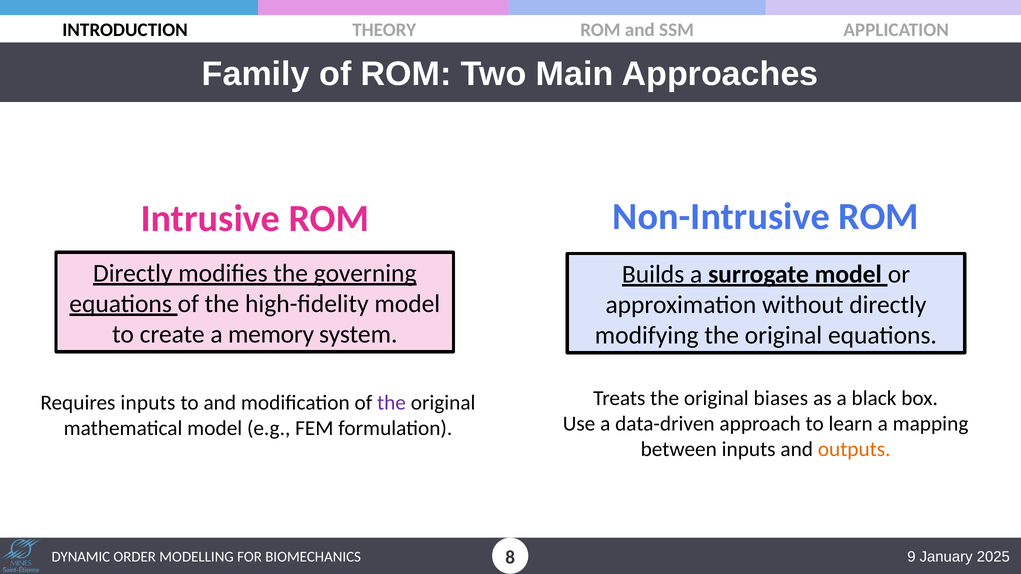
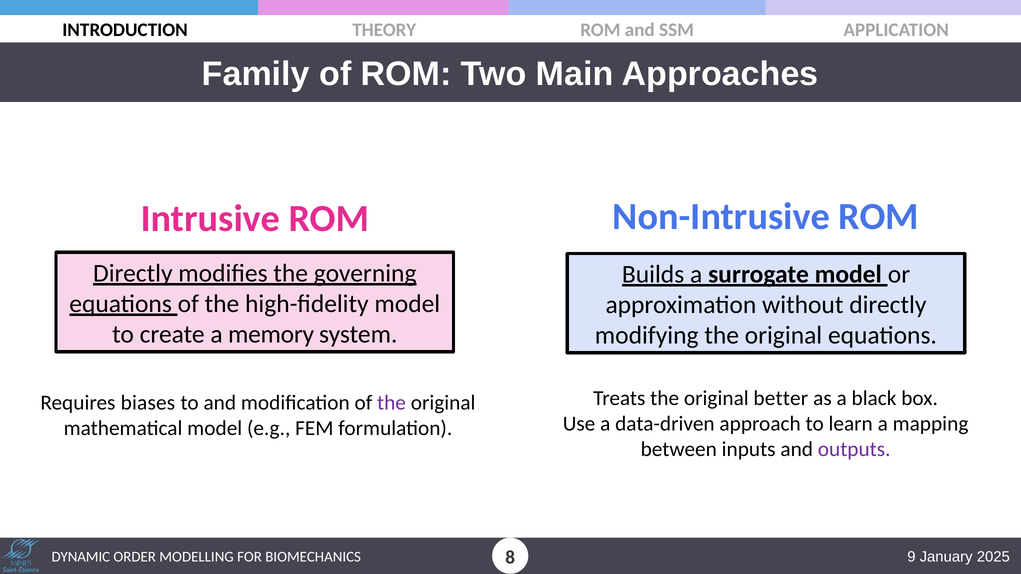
biases: biases -> better (781, 399)
Requires inputs: inputs -> biases (148, 403)
outputs colour: orange -> purple (854, 450)
